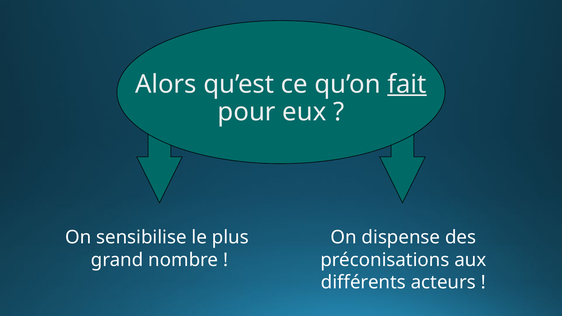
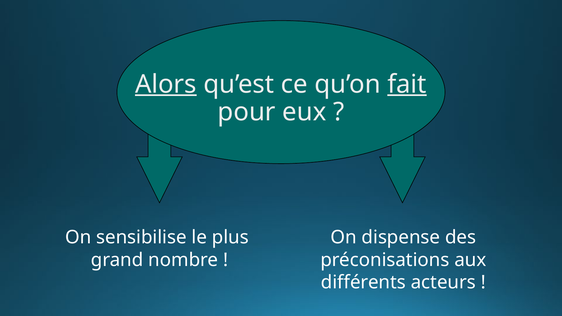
Alors underline: none -> present (166, 84)
